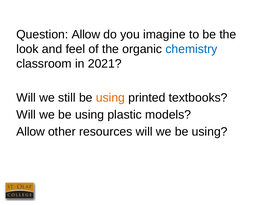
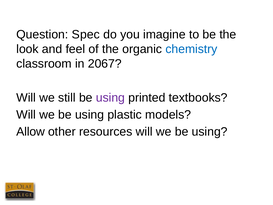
Question Allow: Allow -> Spec (86, 35)
2021: 2021 -> 2067 (105, 64)
using colour: orange -> purple (110, 98)
